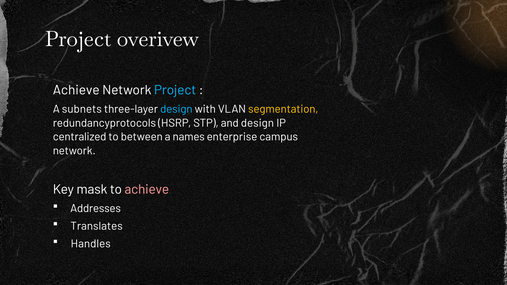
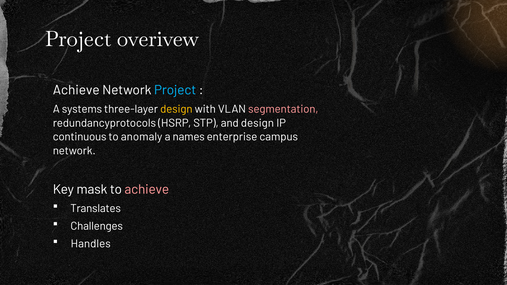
subnets: subnets -> systems (82, 109)
design colour: light blue -> yellow (176, 109)
segmentation colour: yellow -> pink (283, 109)
centralized: centralized -> continuous (80, 137)
between: between -> anomaly (142, 137)
Addresses: Addresses -> Translates (96, 208)
Translates: Translates -> Challenges (97, 226)
